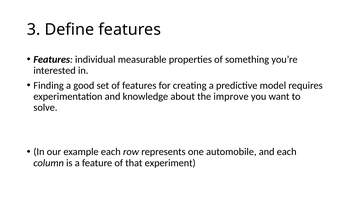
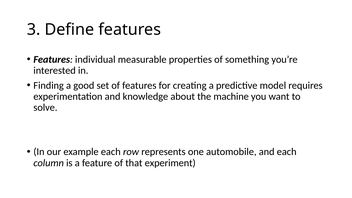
improve: improve -> machine (231, 96)
